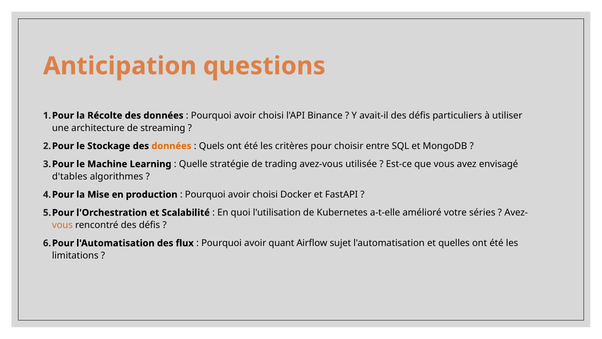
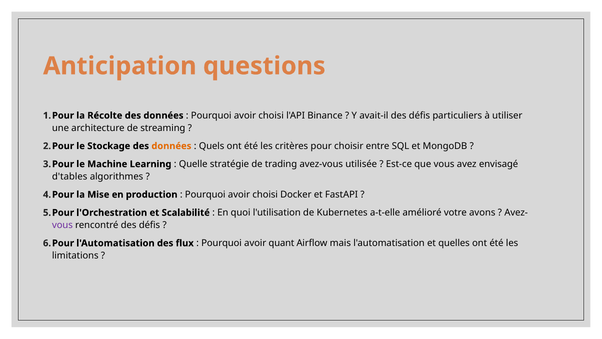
séries: séries -> avons (482, 212)
vous colour: orange -> purple (62, 225)
sujet: sujet -> mais (340, 243)
